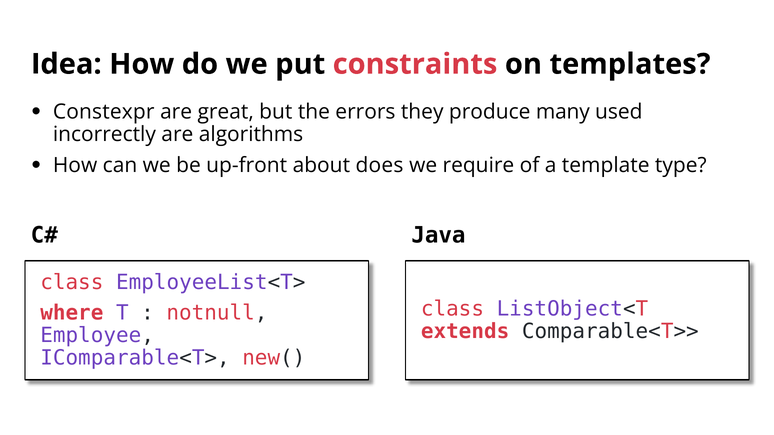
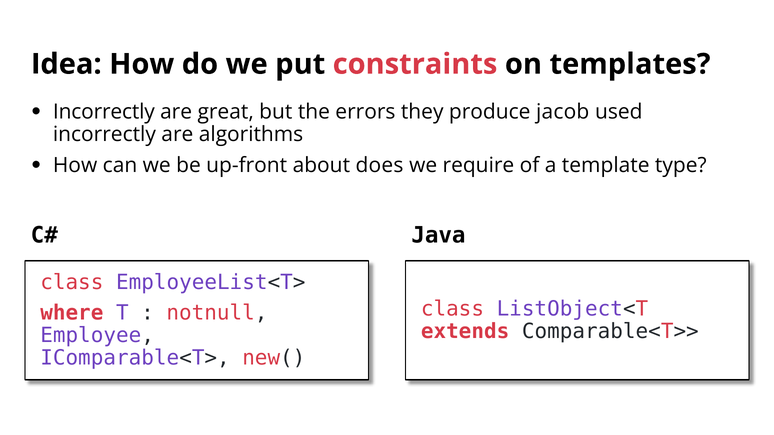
Constexpr: Constexpr -> Incorrectly (104, 112)
many: many -> jacob (563, 112)
